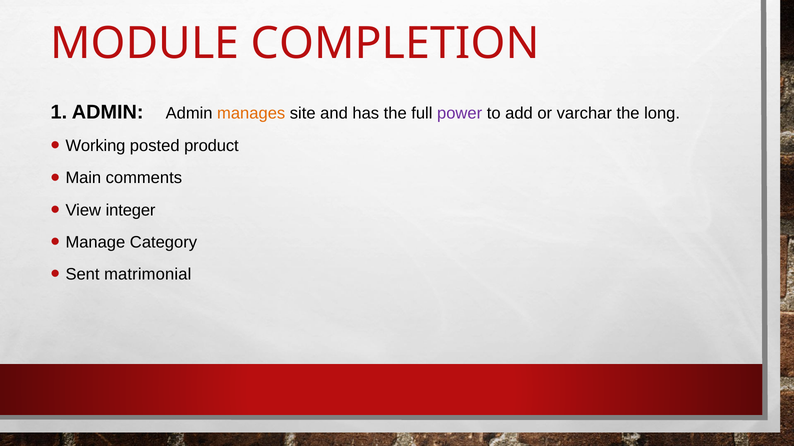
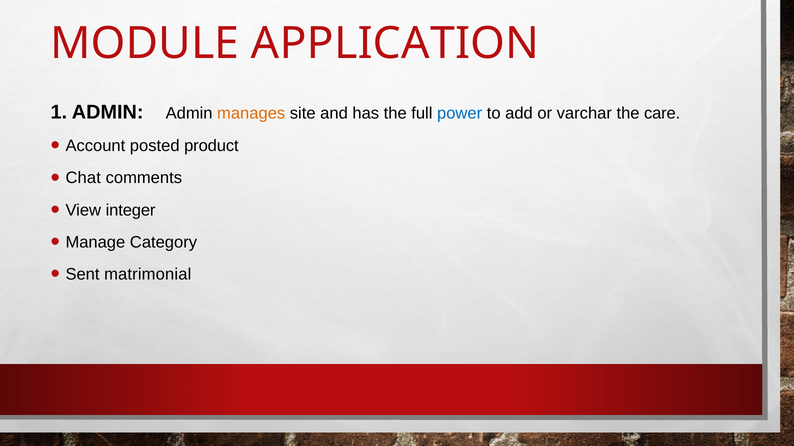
COMPLETION: COMPLETION -> APPLICATION (395, 43)
power colour: purple -> blue (460, 113)
long: long -> care (662, 113)
Working: Working -> Account (95, 146)
Main: Main -> Chat (83, 178)
